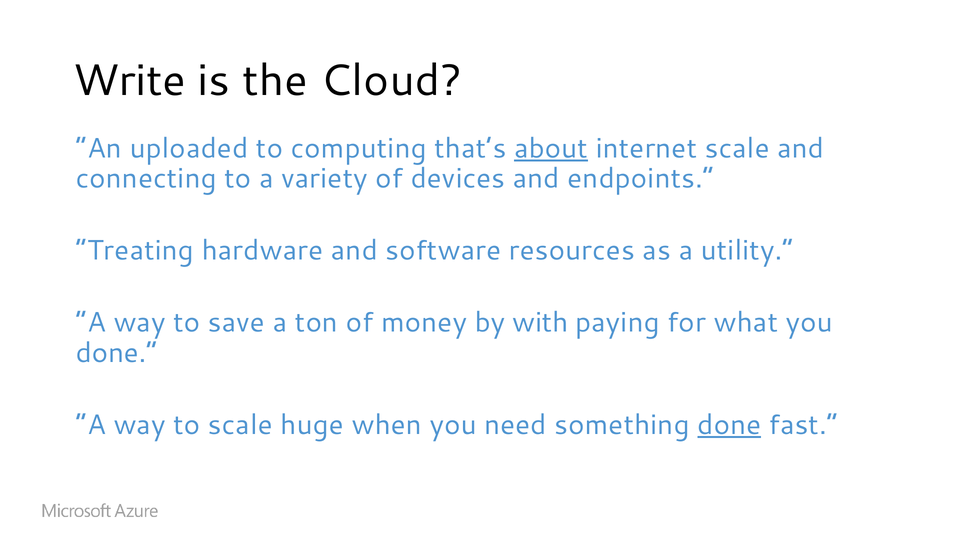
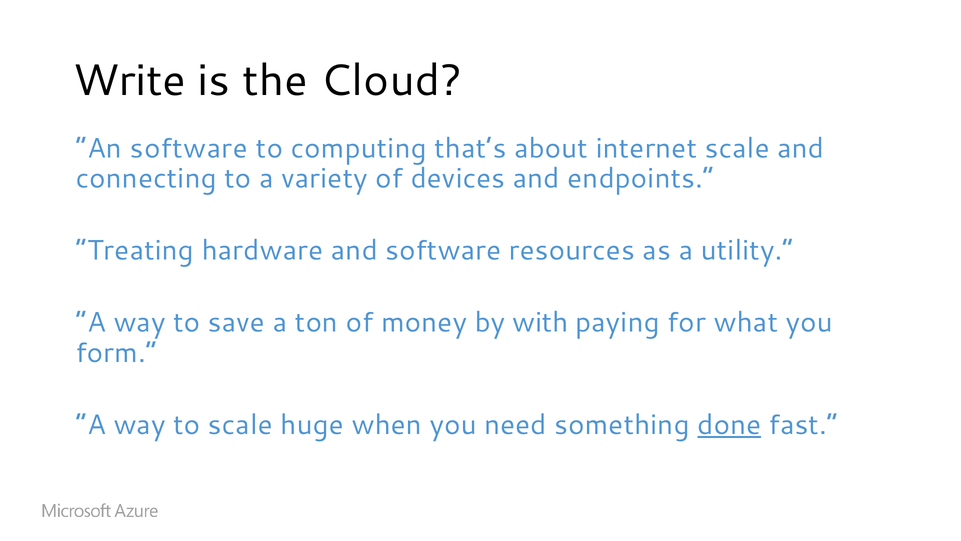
An uploaded: uploaded -> software (189, 148)
about underline: present -> none (551, 148)
done: done -> form (116, 353)
